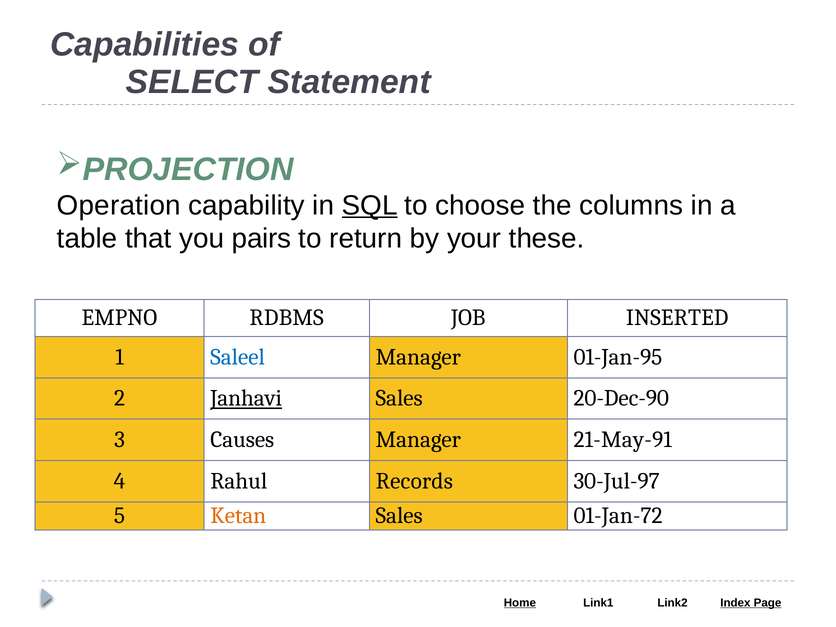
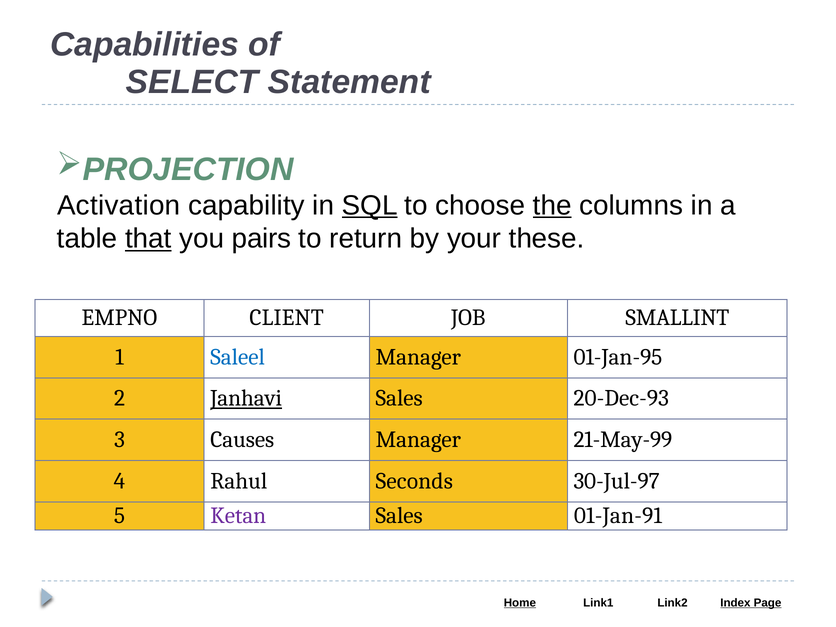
Operation: Operation -> Activation (119, 205)
the underline: none -> present (552, 205)
that underline: none -> present (148, 239)
RDBMS: RDBMS -> CLIENT (287, 318)
INSERTED: INSERTED -> SMALLINT (677, 318)
20-Dec-90: 20-Dec-90 -> 20-Dec-93 (621, 398)
21-May-91: 21-May-91 -> 21-May-99 (623, 440)
Records: Records -> Seconds (414, 481)
Ketan colour: orange -> purple (238, 516)
01-Jan-72: 01-Jan-72 -> 01-Jan-91 (618, 516)
